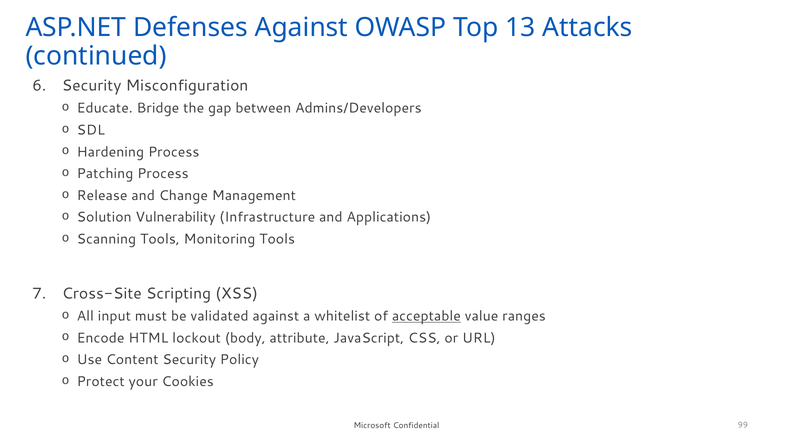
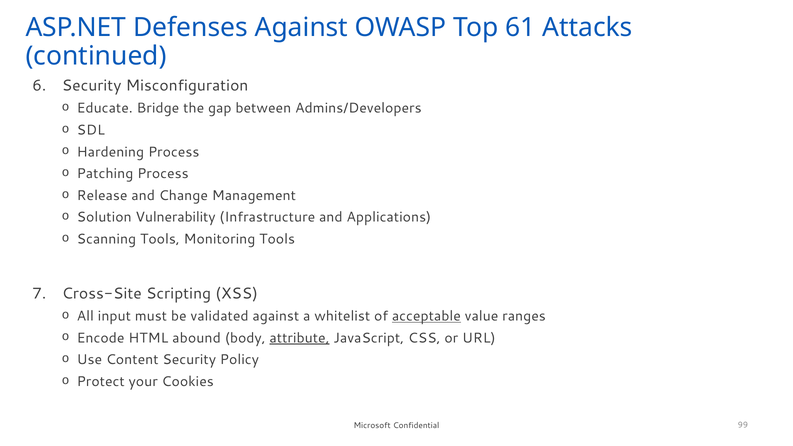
13: 13 -> 61 (520, 27)
lockout: lockout -> abound (197, 338)
attribute underline: none -> present (300, 338)
